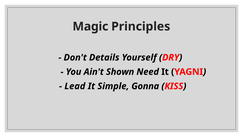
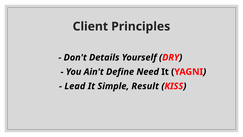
Magic: Magic -> Client (90, 26)
Shown: Shown -> Define (120, 72)
Gonna: Gonna -> Result (145, 86)
